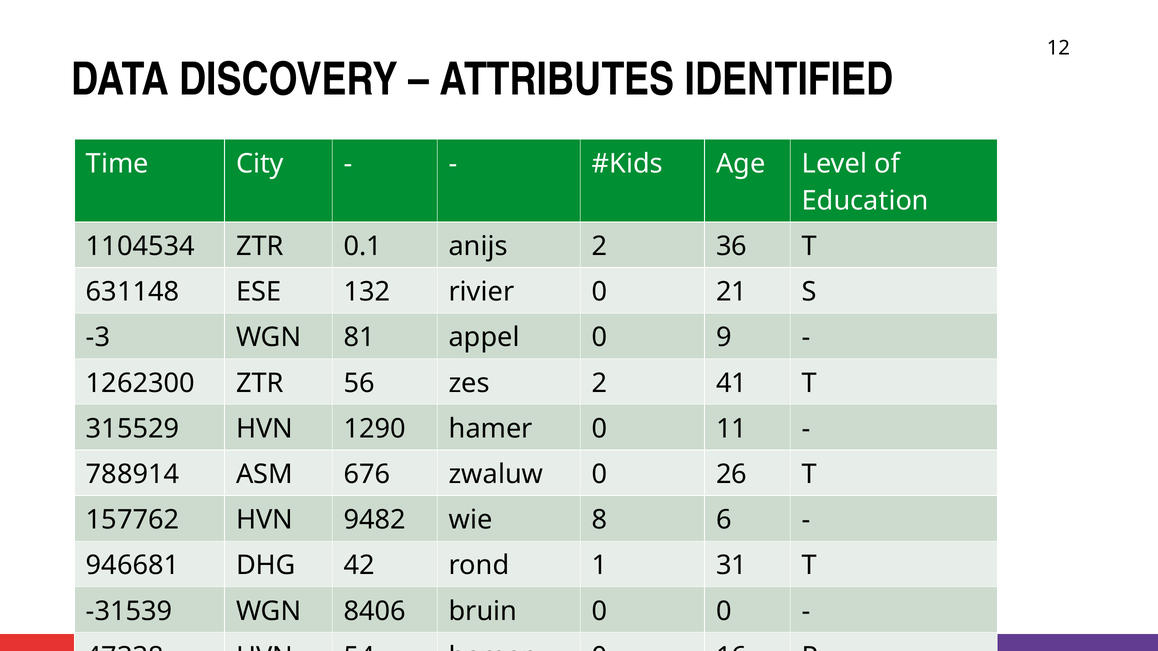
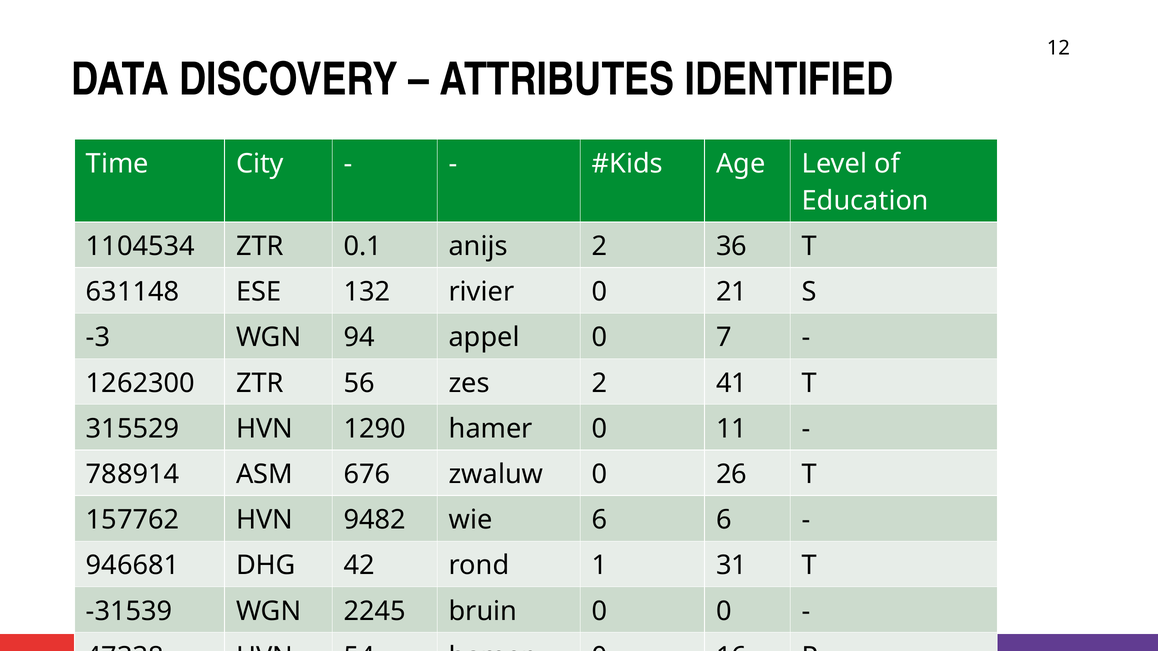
81: 81 -> 94 (359, 338)
9: 9 -> 7 (724, 338)
wie 8: 8 -> 6 (600, 520)
8406: 8406 -> 2245 (375, 611)
